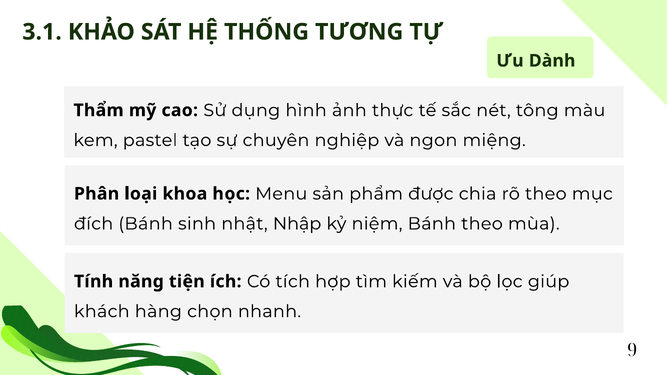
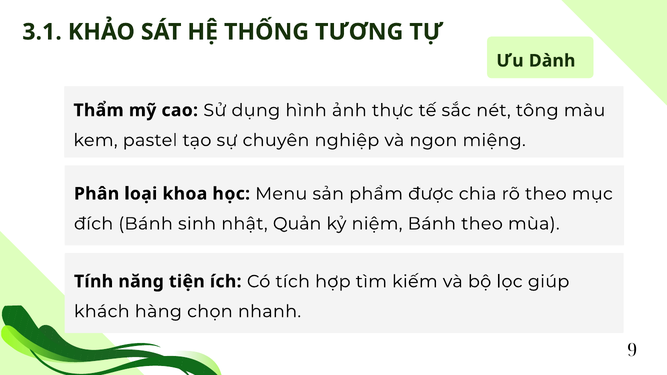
Nhập: Nhập -> Quản (297, 224)
